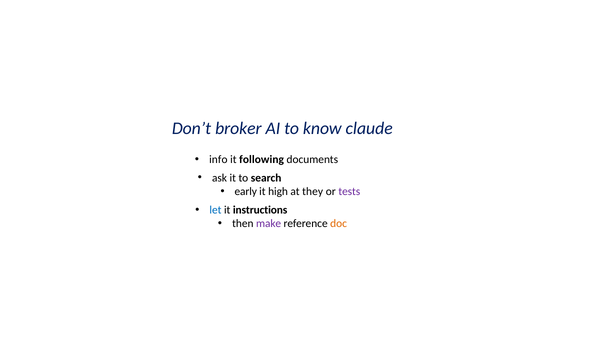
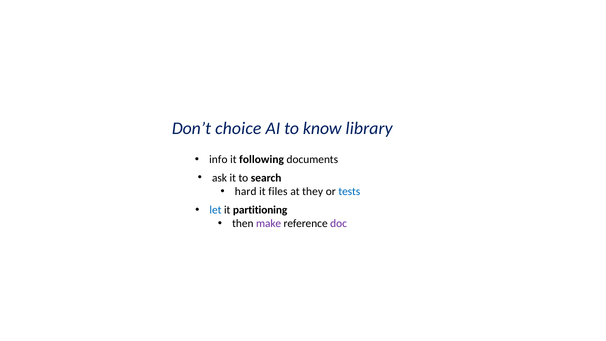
broker: broker -> choice (238, 128)
claude: claude -> library (369, 128)
early: early -> hard (246, 191)
high: high -> files (278, 191)
tests colour: purple -> blue (349, 191)
instructions: instructions -> partitioning (260, 210)
doc colour: orange -> purple (339, 224)
